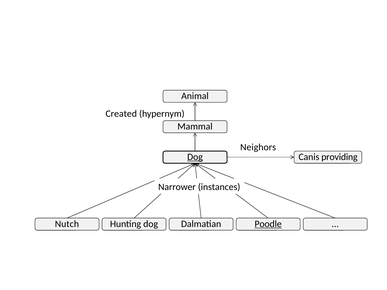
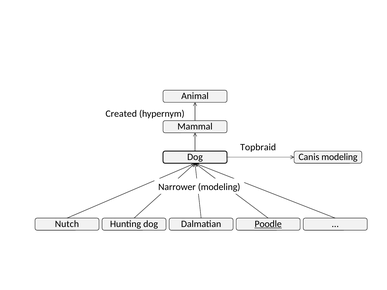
Neighors: Neighors -> Topbraid (258, 147)
Dog underline: present -> none (195, 157)
Canis providing: providing -> modeling (339, 157)
Narrower instances: instances -> modeling (219, 187)
